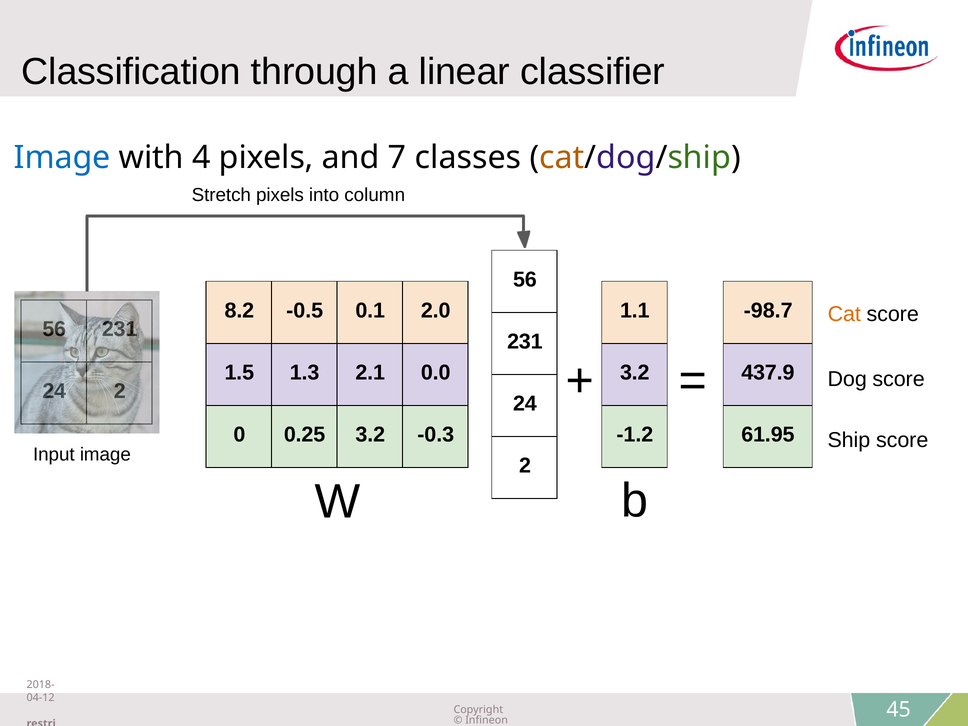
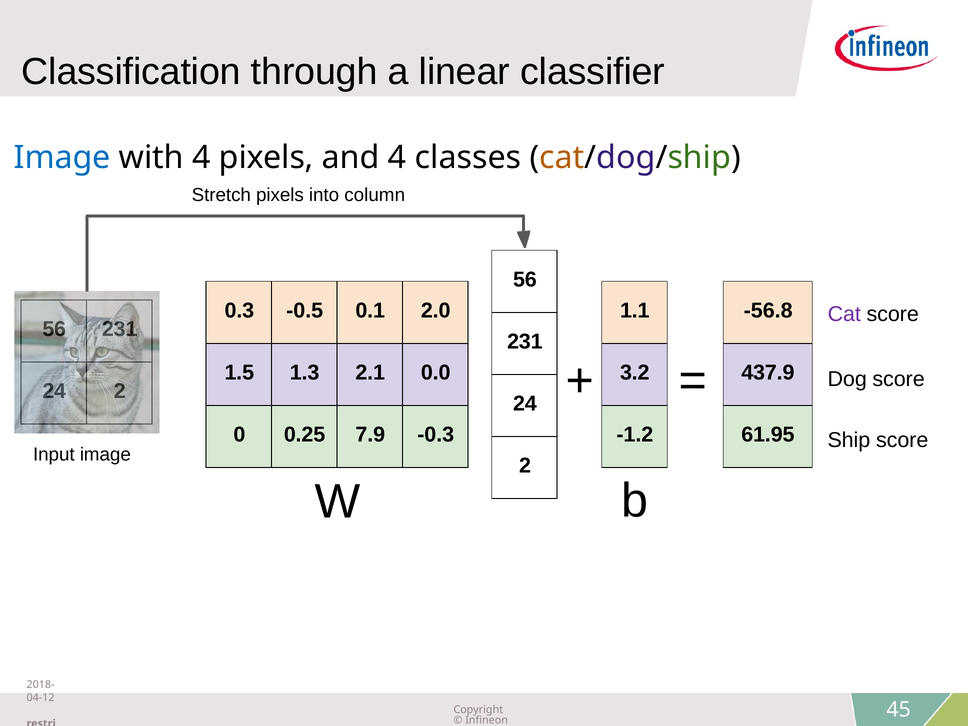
and 7: 7 -> 4 (397, 158)
8.2: 8.2 -> 0.3 (239, 311)
-98.7: -98.7 -> -56.8 (768, 311)
Cat colour: orange -> purple (844, 314)
0.25 3.2: 3.2 -> 7.9 (370, 435)
